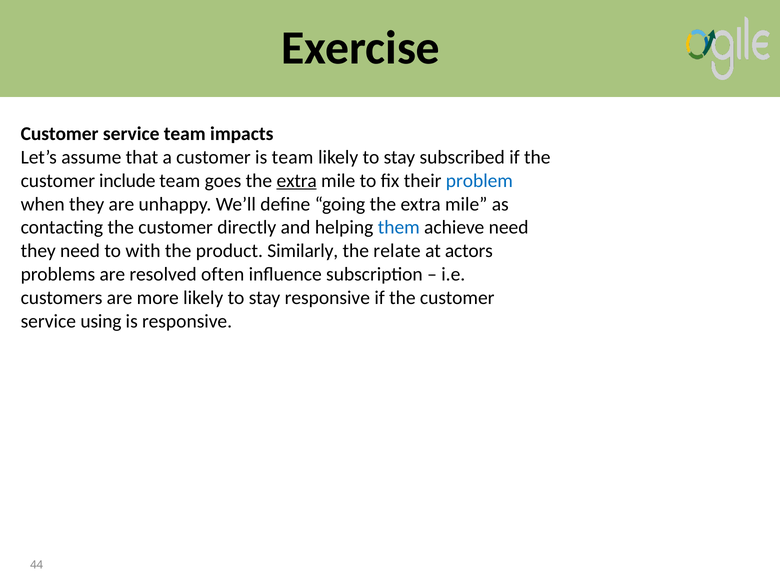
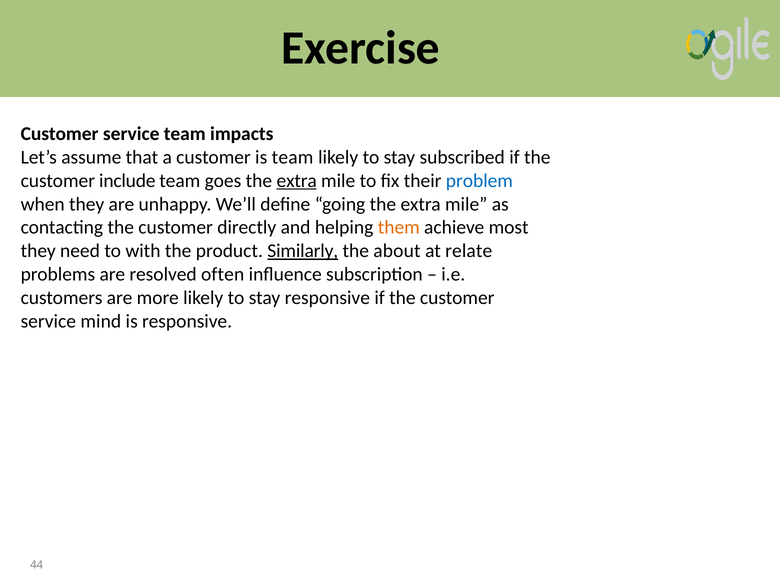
them colour: blue -> orange (399, 227)
achieve need: need -> most (509, 227)
Similarly underline: none -> present (303, 251)
relate: relate -> about (397, 251)
actors: actors -> relate (469, 251)
using: using -> mind (101, 321)
